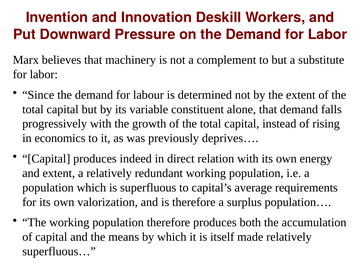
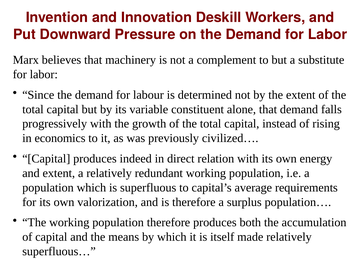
deprives…: deprives… -> civilized… (230, 138)
